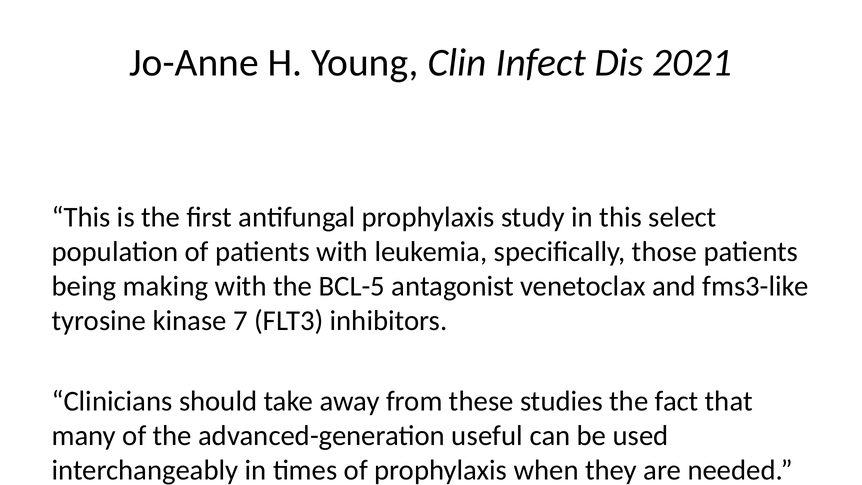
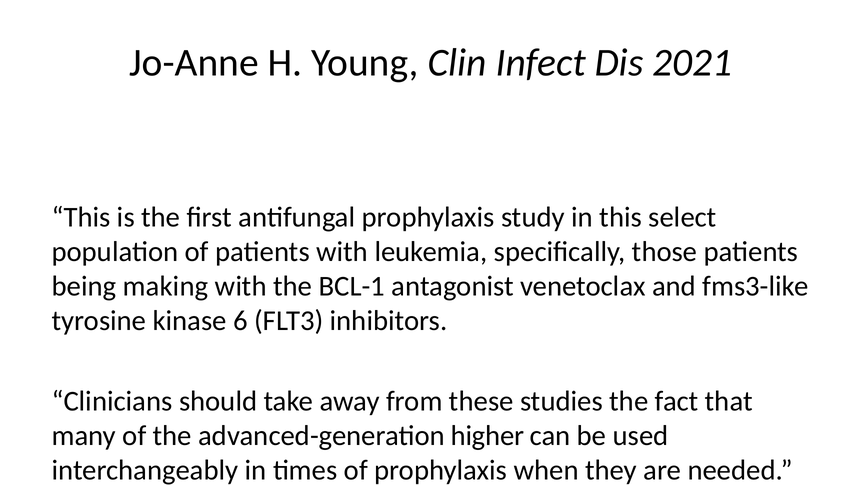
BCL-5: BCL-5 -> BCL-1 (352, 286)
7: 7 -> 6 (240, 321)
useful: useful -> higher (487, 435)
